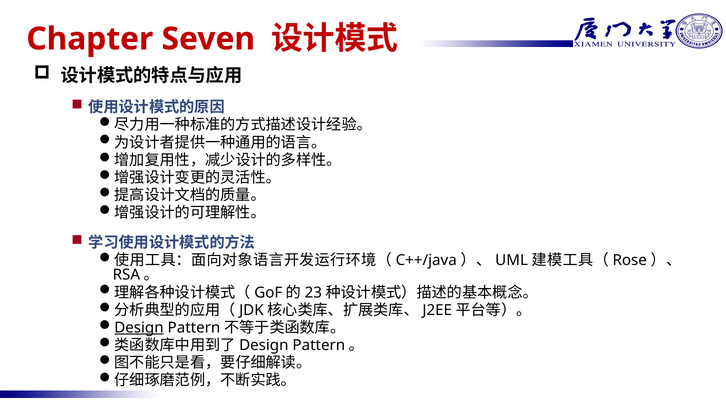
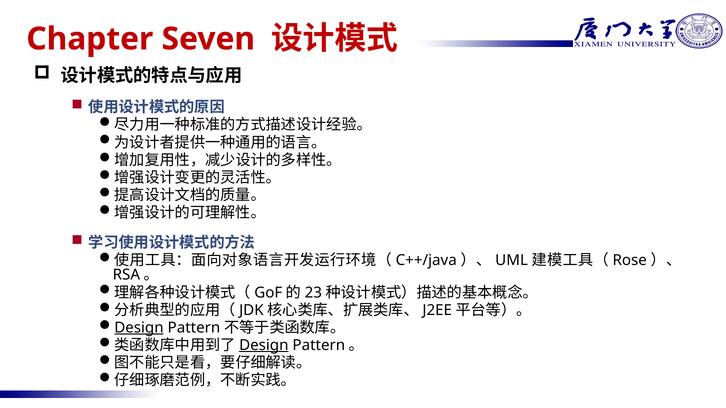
Design underline: none -> present (264, 345)
